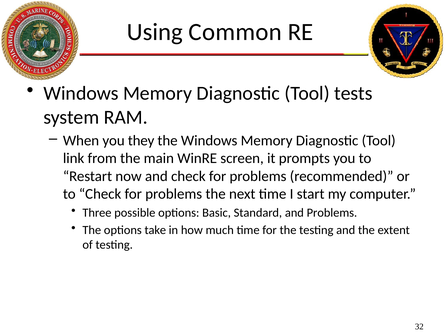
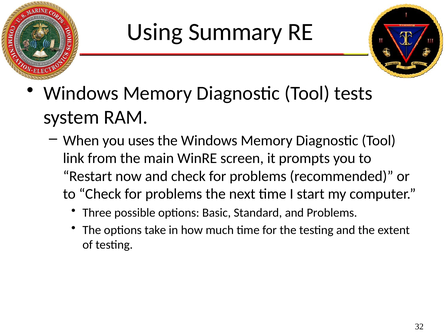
Common: Common -> Summary (235, 32)
they: they -> uses (141, 141)
